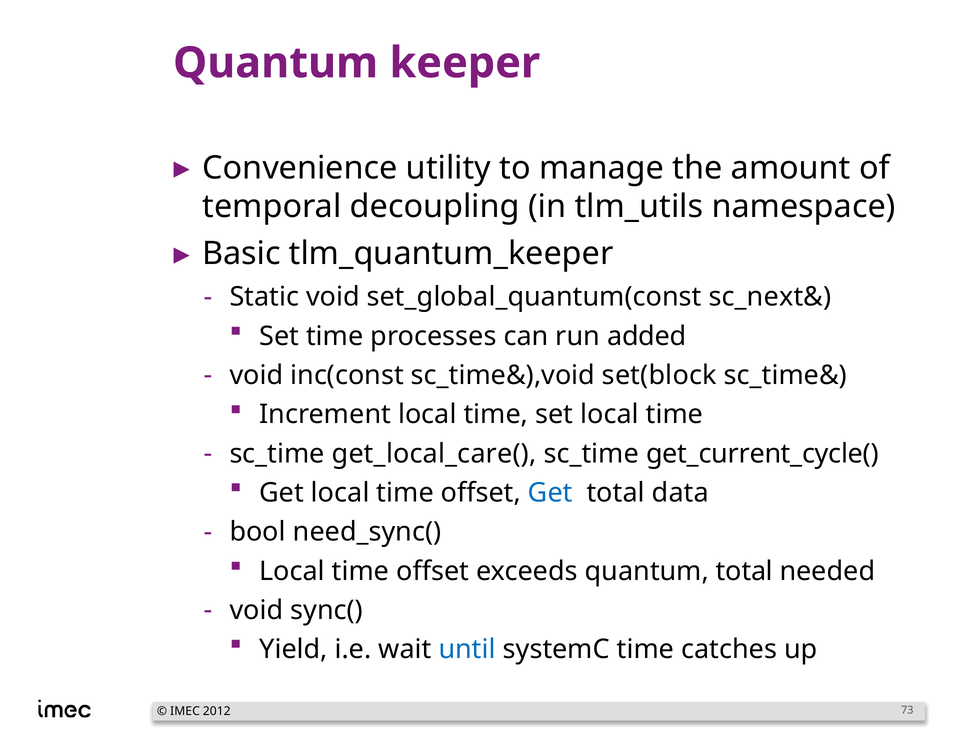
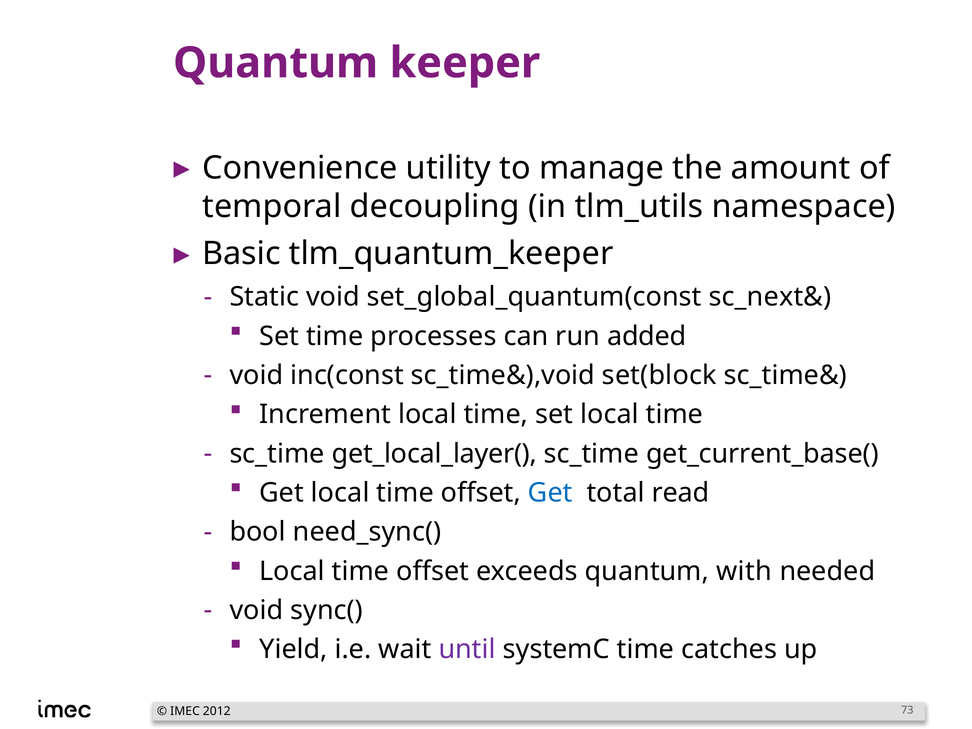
get_local_care(: get_local_care( -> get_local_layer( (434, 454)
get_current_cycle(: get_current_cycle( -> get_current_base( (762, 454)
data: data -> read (681, 493)
quantum total: total -> with (744, 571)
until colour: blue -> purple (467, 649)
